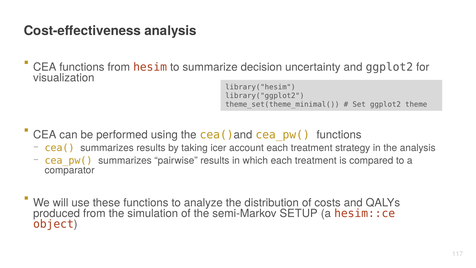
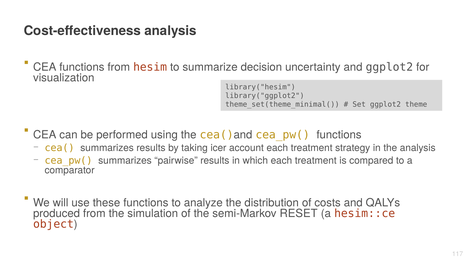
SETUP: SETUP -> RESET (299, 213)
